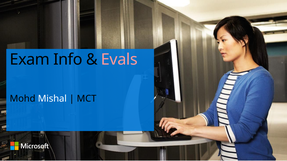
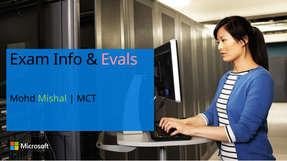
Mishal colour: white -> light green (52, 99)
